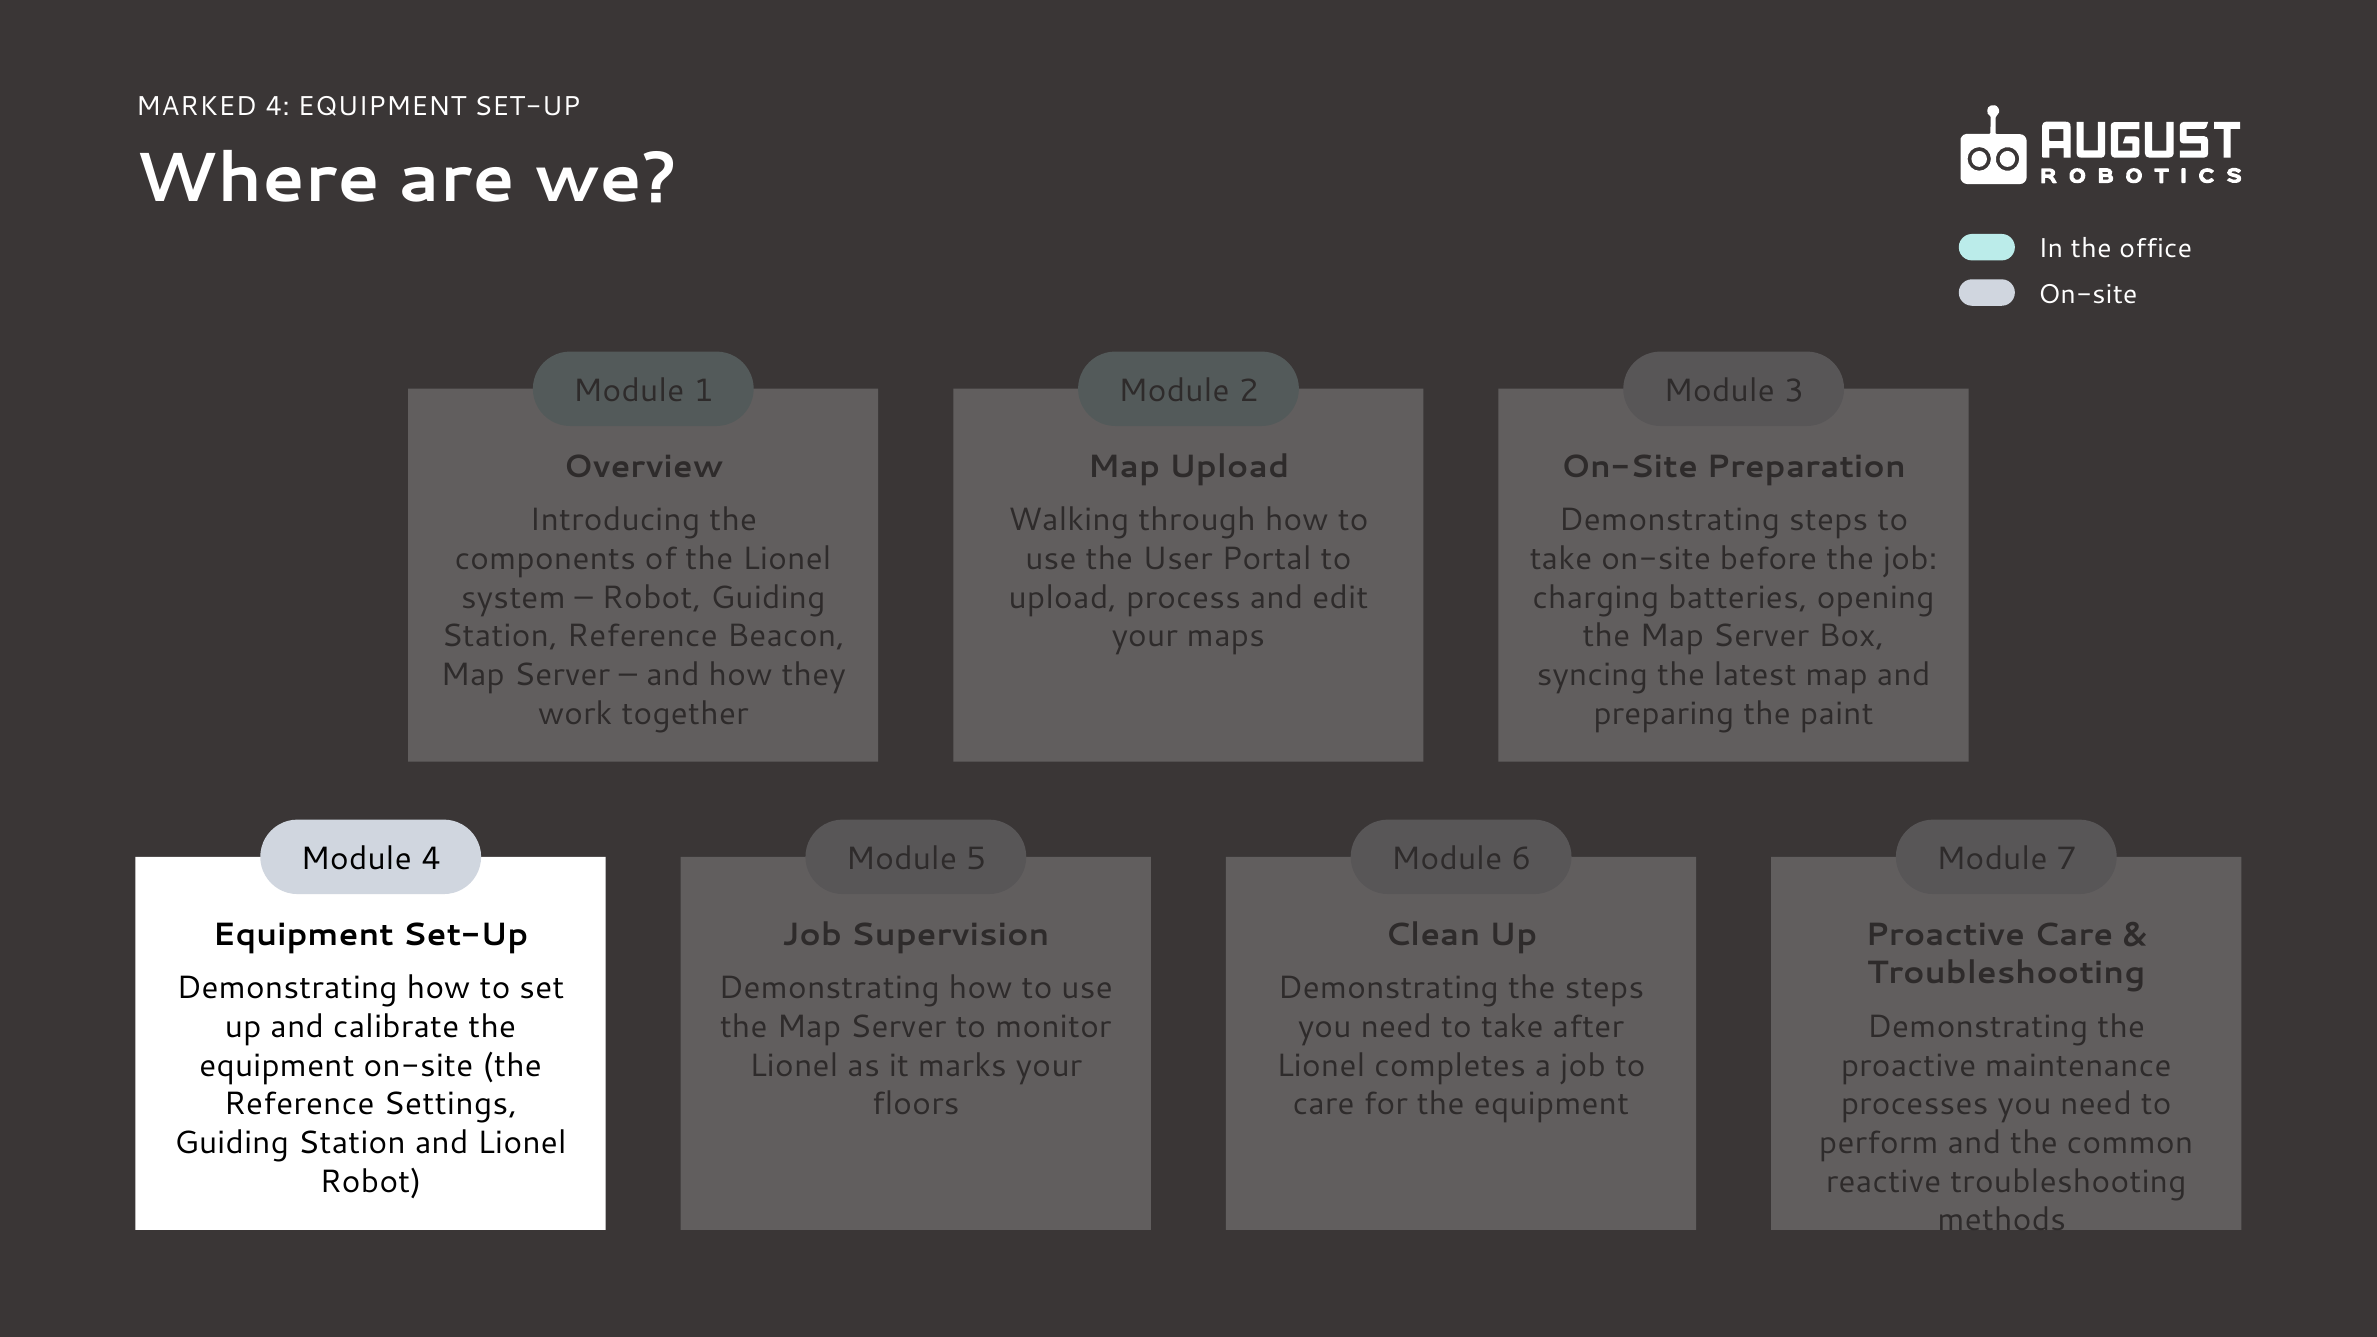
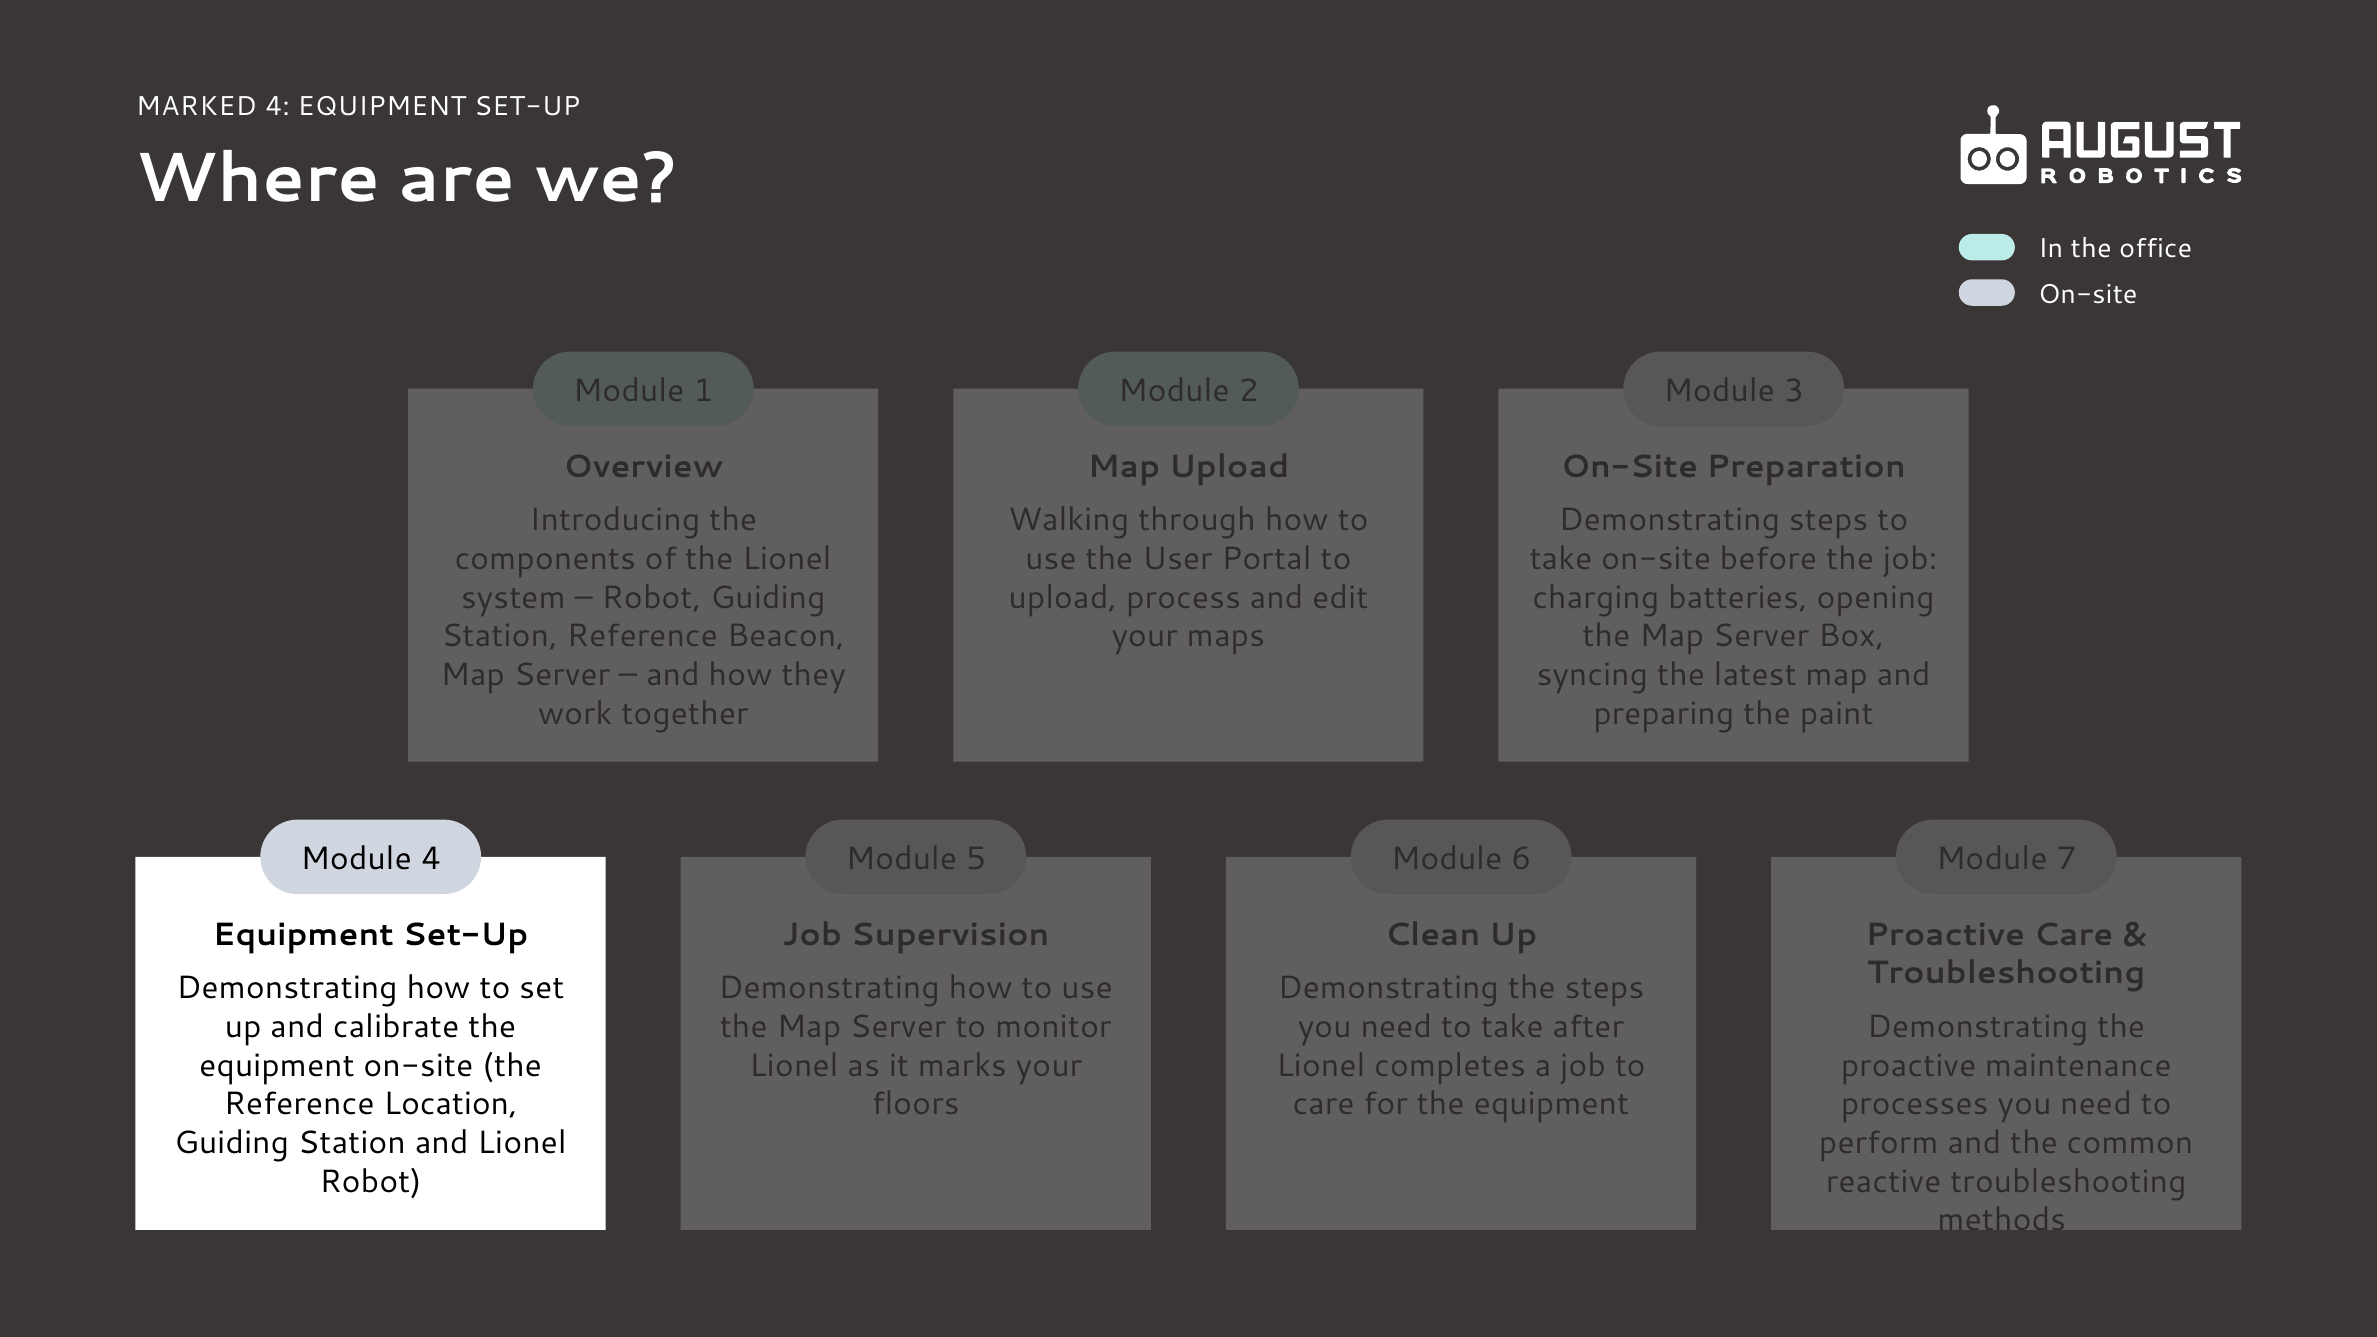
Settings: Settings -> Location (451, 1104)
